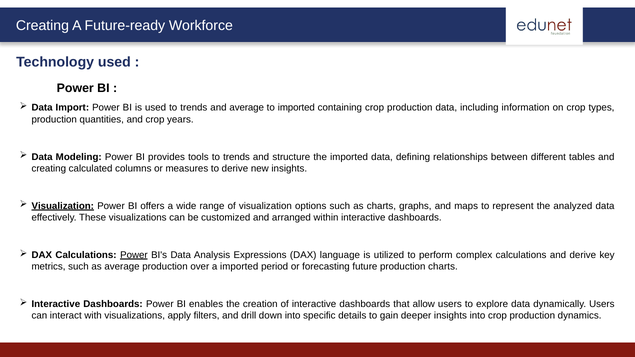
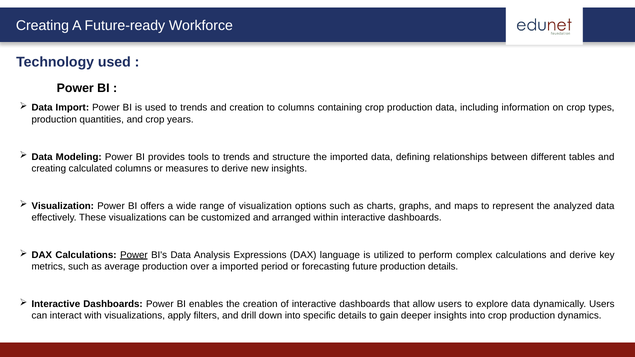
and average: average -> creation (247, 108)
to imported: imported -> columns (296, 108)
Visualization underline: present -> none (63, 206)
production charts: charts -> details (443, 267)
